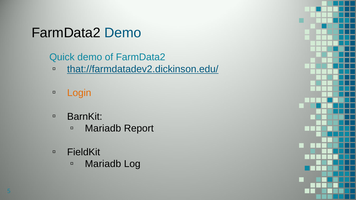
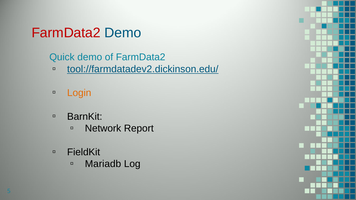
FarmData2 colour: black -> red (66, 33)
that://farmdatadev2.dickinson.edu/: that://farmdatadev2.dickinson.edu/ -> tool://farmdatadev2.dickinson.edu/ (143, 69)
Mariadb: Mariadb -> Network (103, 129)
